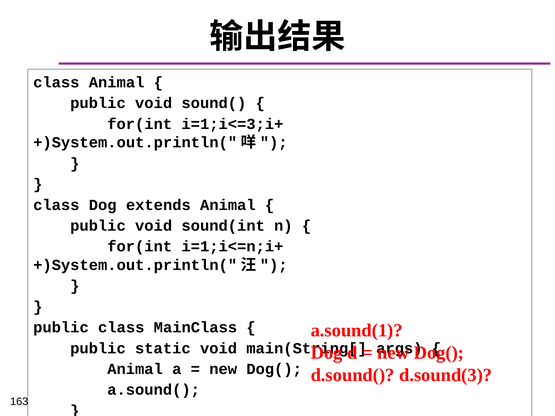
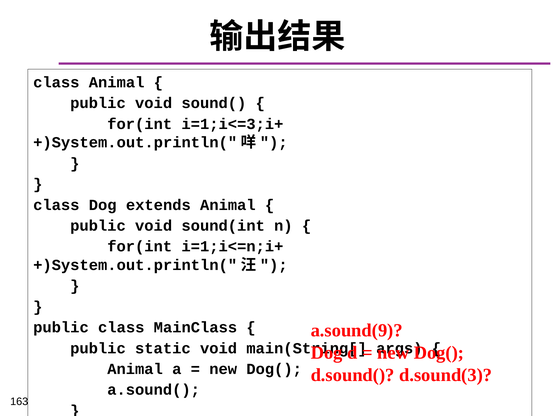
a.sound(1: a.sound(1 -> a.sound(9 (357, 331)
